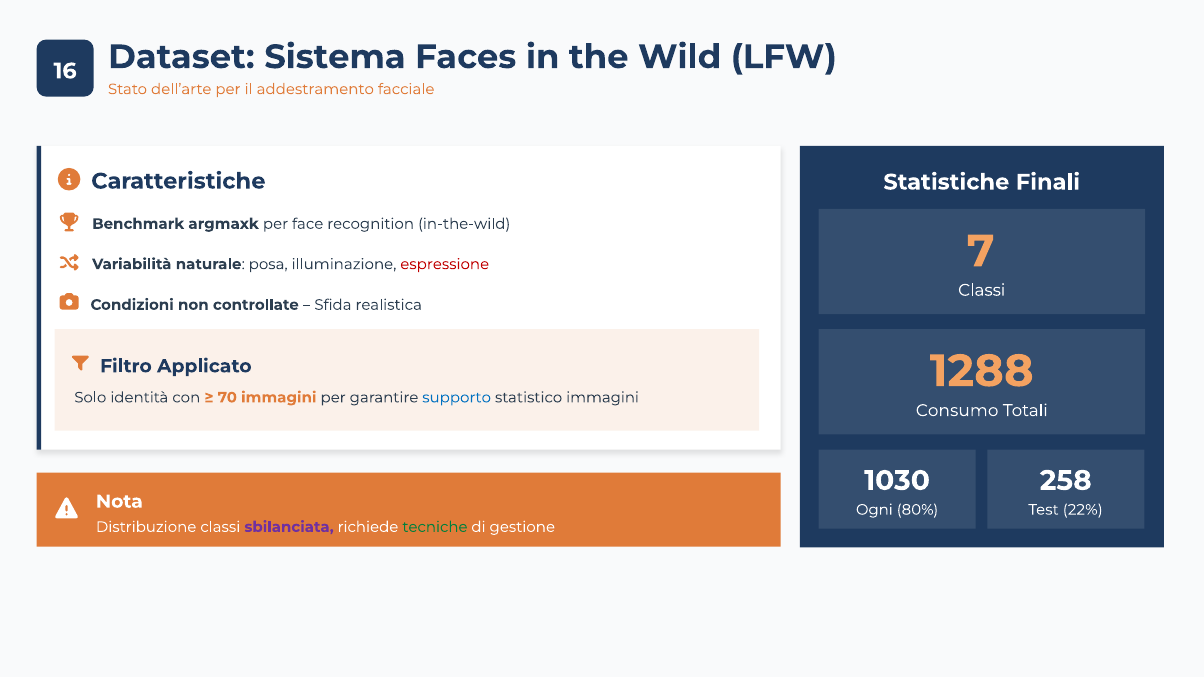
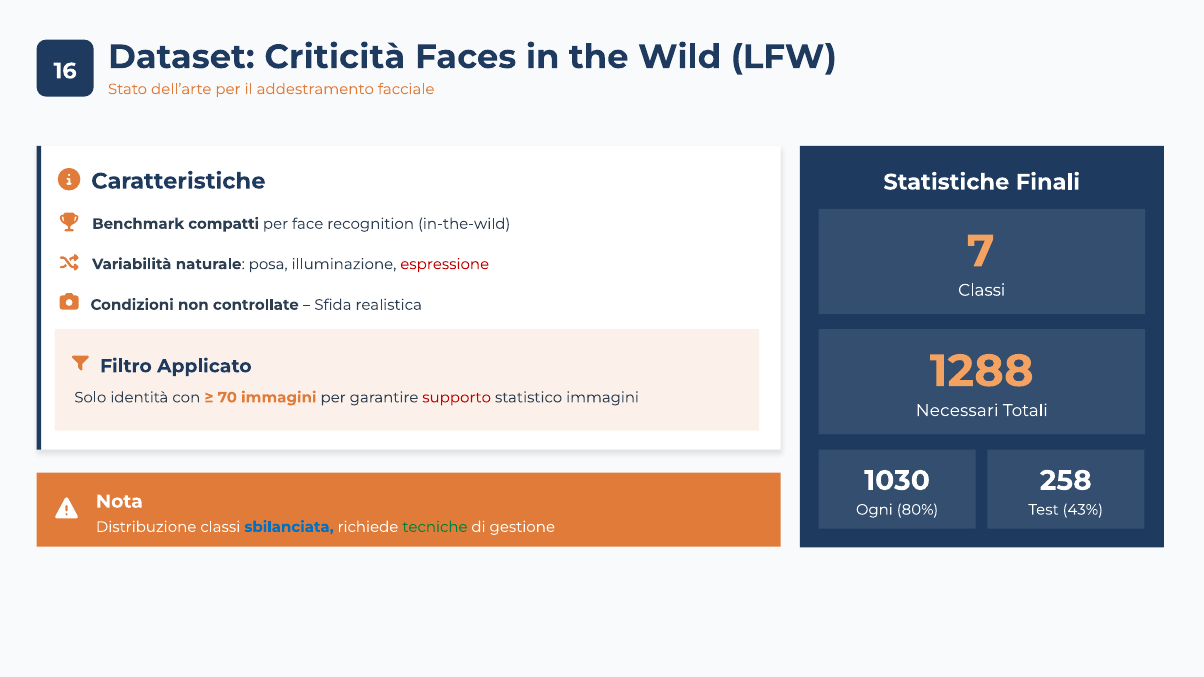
Sistema: Sistema -> Criticità (335, 57)
argmaxk: argmaxk -> compatti (224, 224)
supporto colour: blue -> red (457, 398)
Consumo: Consumo -> Necessari (957, 411)
22%: 22% -> 43% (1083, 510)
sbilanciata colour: purple -> blue (289, 527)
